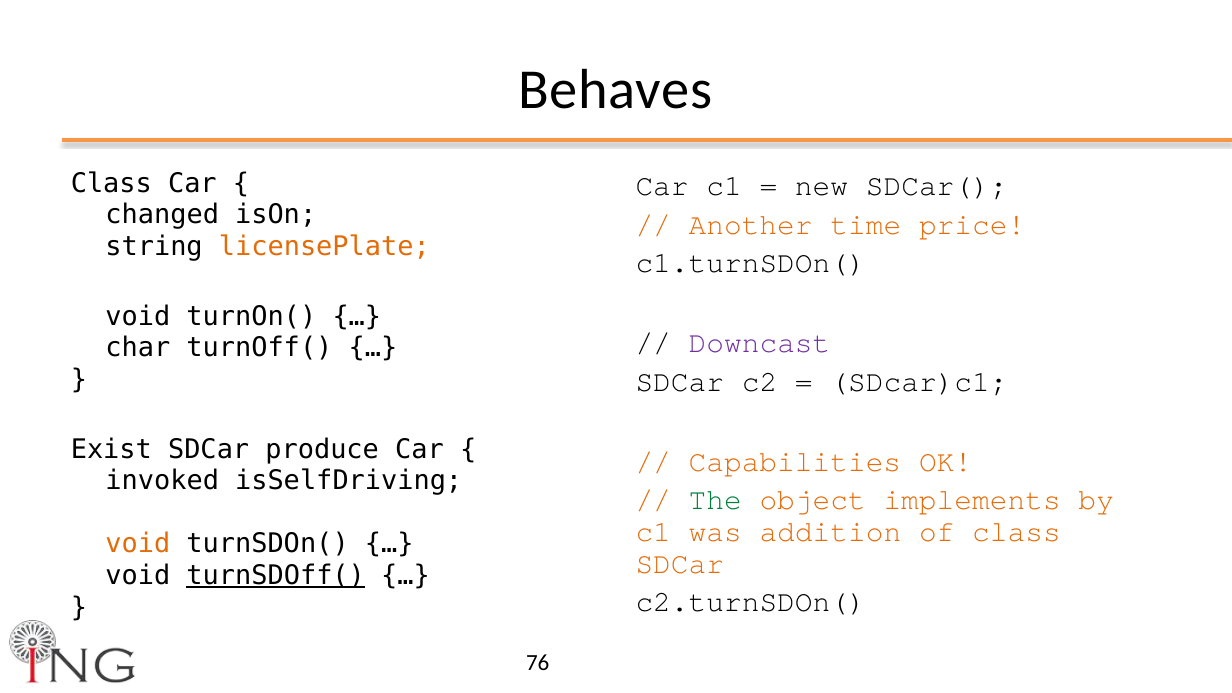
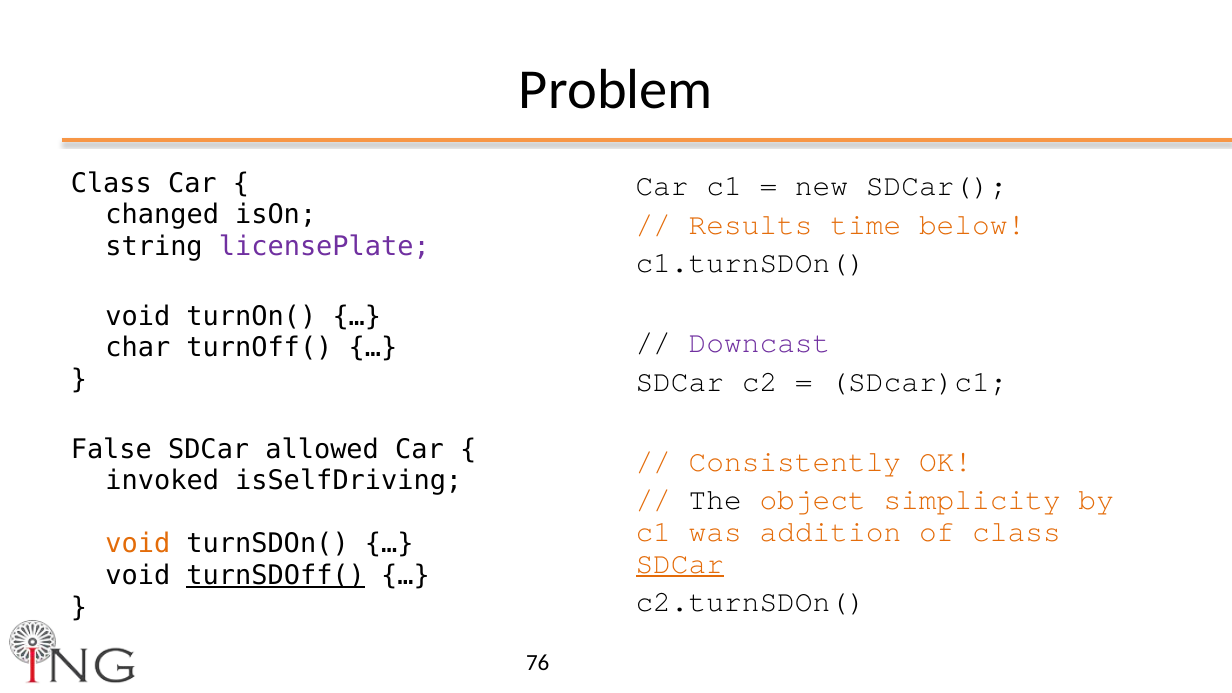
Behaves: Behaves -> Problem (616, 89)
Another: Another -> Results (751, 224)
price: price -> below (972, 224)
licensePlate colour: orange -> purple (324, 247)
Exist: Exist -> False (111, 449)
produce: produce -> allowed (322, 449)
Capabilities: Capabilities -> Consistently (795, 462)
The colour: green -> black (715, 500)
implements: implements -> simplicity (972, 500)
SDCar underline: none -> present (680, 564)
